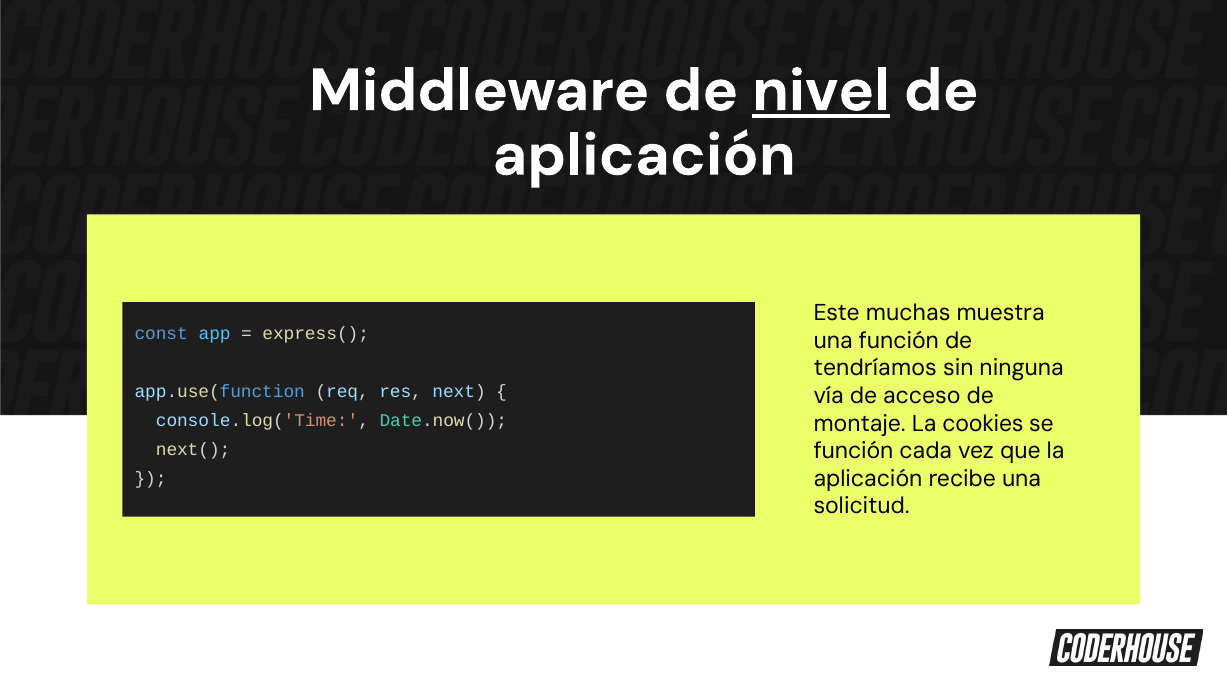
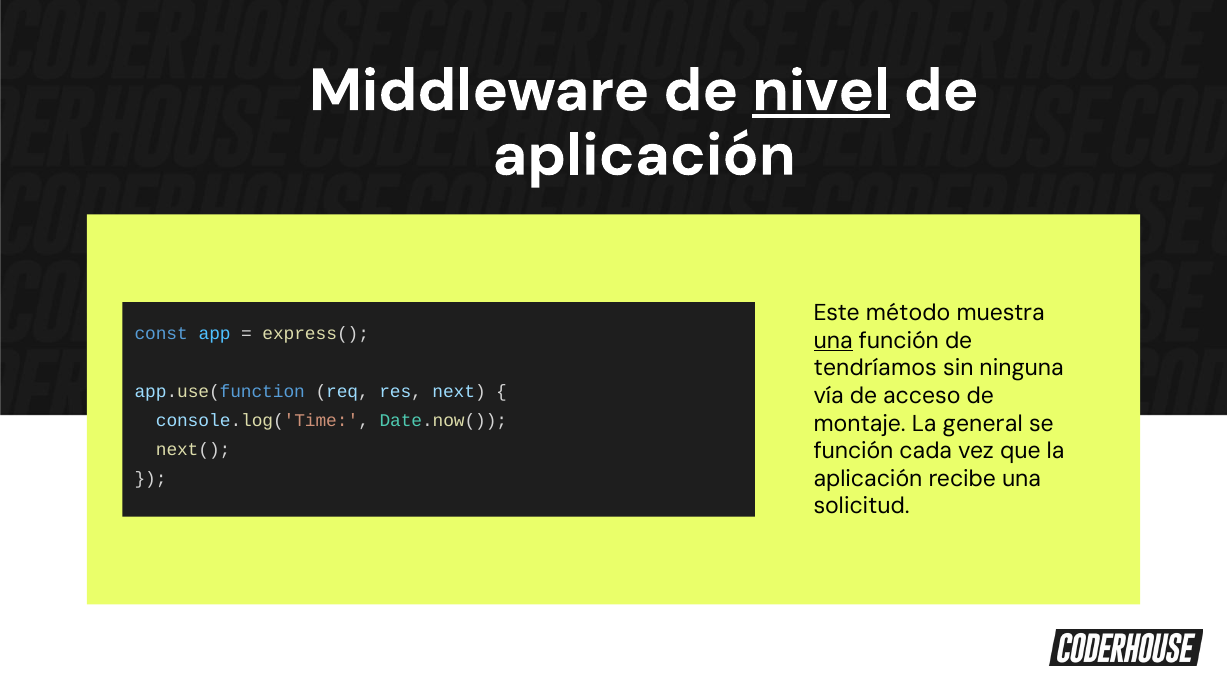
muchas: muchas -> método (908, 313)
una underline: none -> present (833, 341)
cookies: cookies -> general (983, 424)
